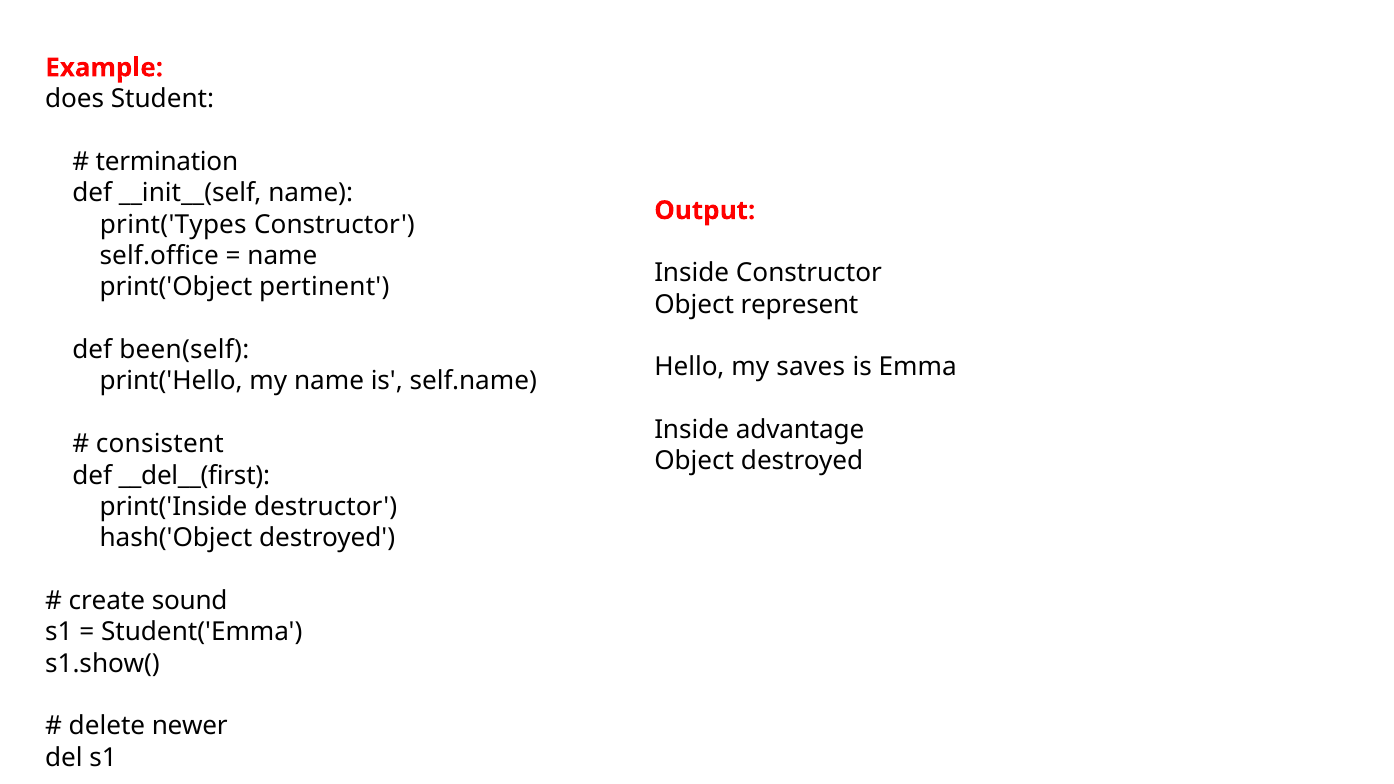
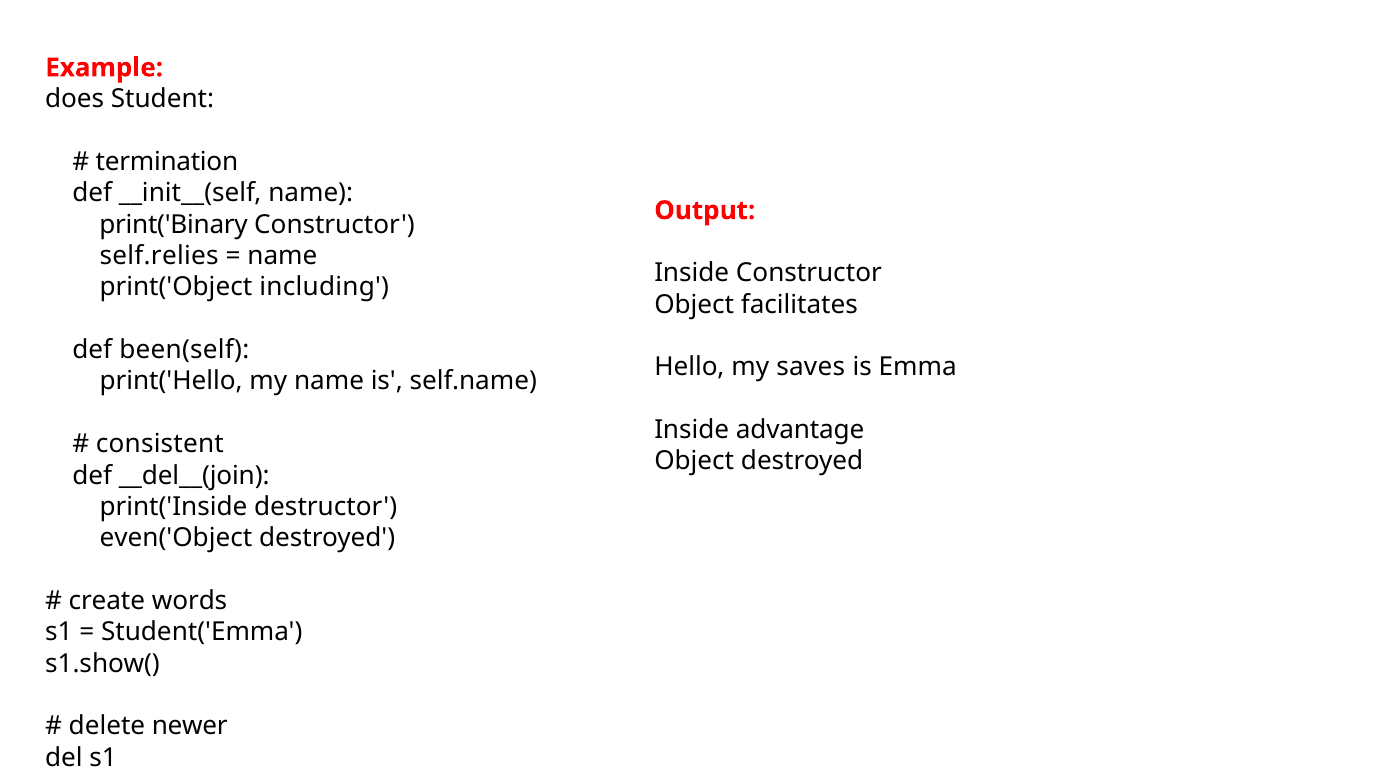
print('Tyрes: print('Tyрes -> print('Binary (174, 225)
self.office: self.office -> self.relies (159, 256)
pertinent: pertinent -> including (324, 287)
represent: represent -> facilitates (799, 305)
__del__(first: __del__(first -> __del__(join (194, 475)
hash('Object: hash('Object -> even('Object (176, 538)
sound: sound -> words (190, 601)
